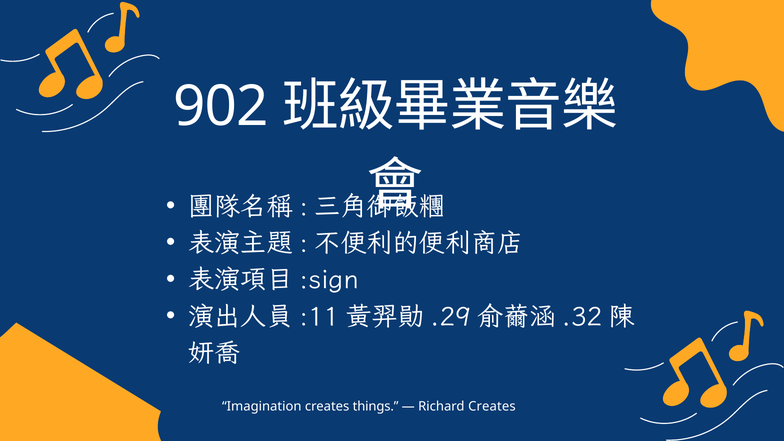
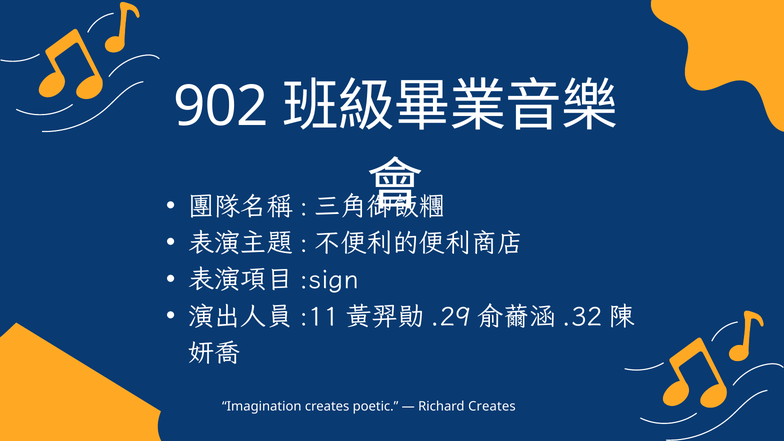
things: things -> poetic (376, 406)
